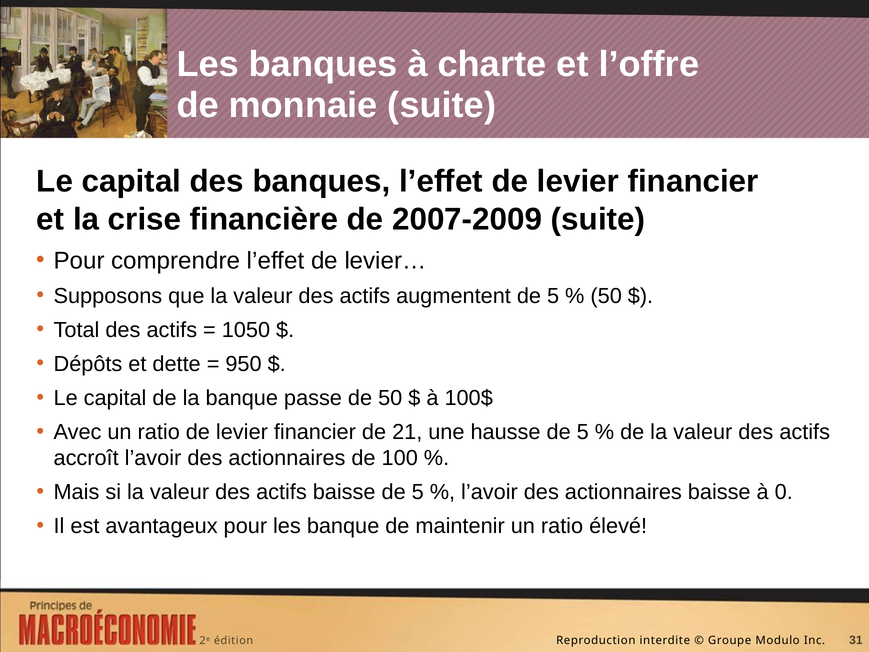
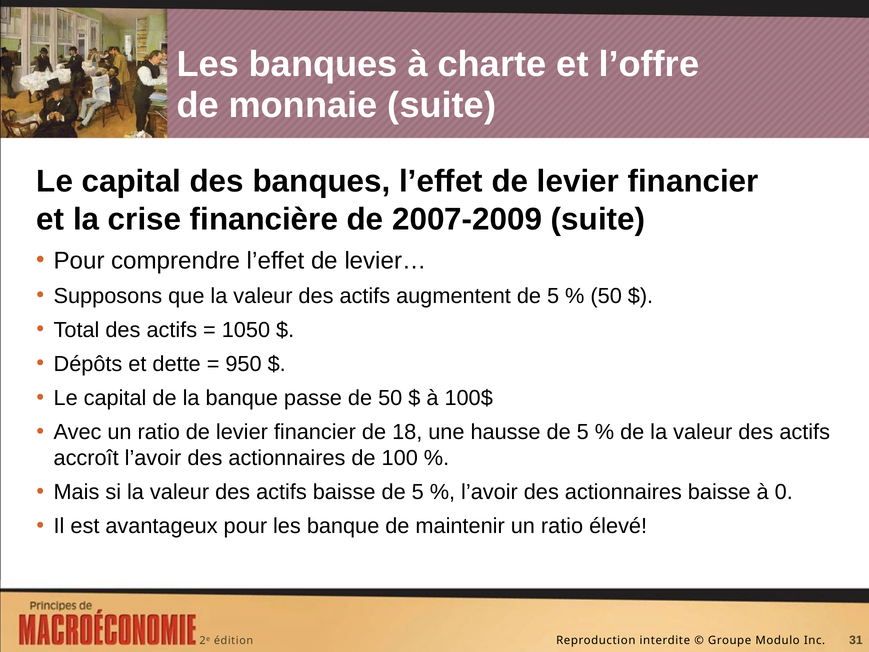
21: 21 -> 18 (407, 432)
